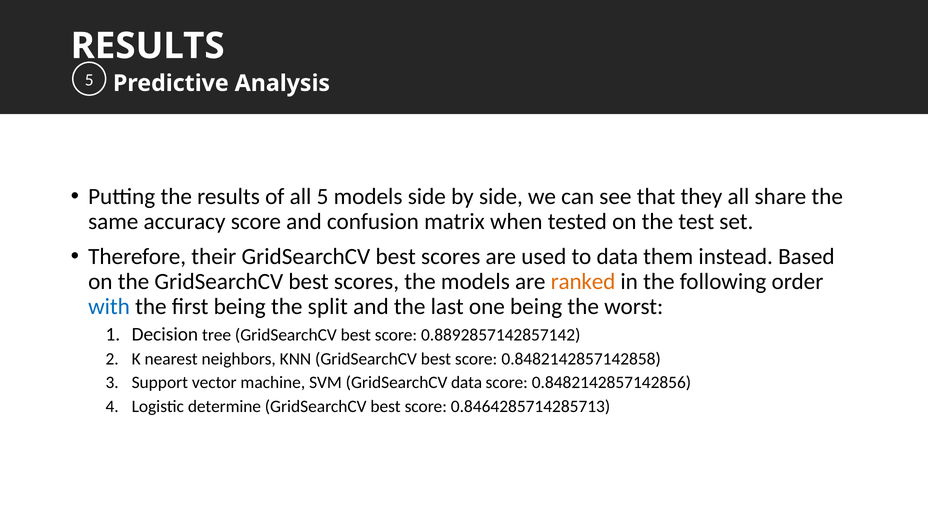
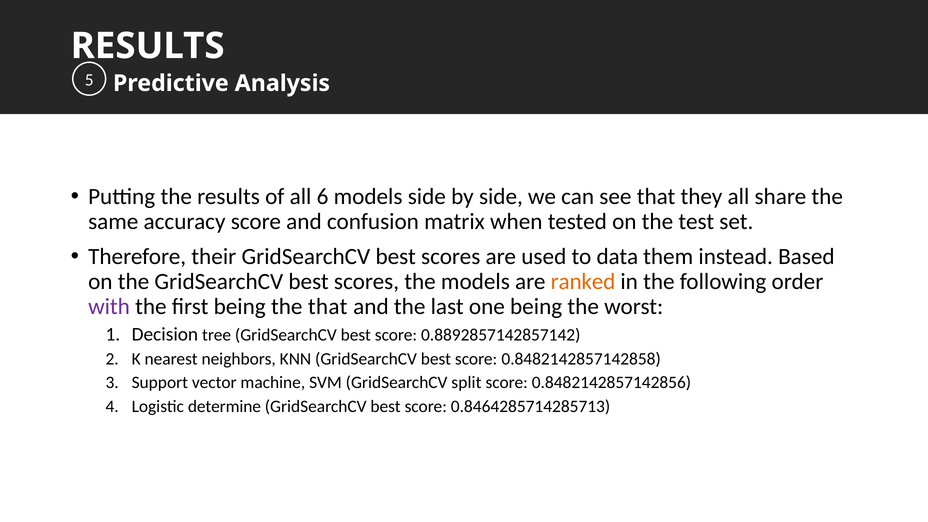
all 5: 5 -> 6 (323, 197)
with colour: blue -> purple (109, 307)
the split: split -> that (328, 307)
GridSearchCV data: data -> split (466, 383)
